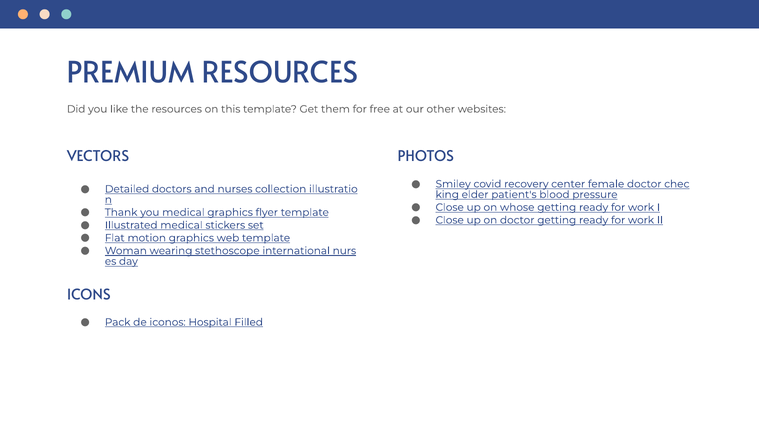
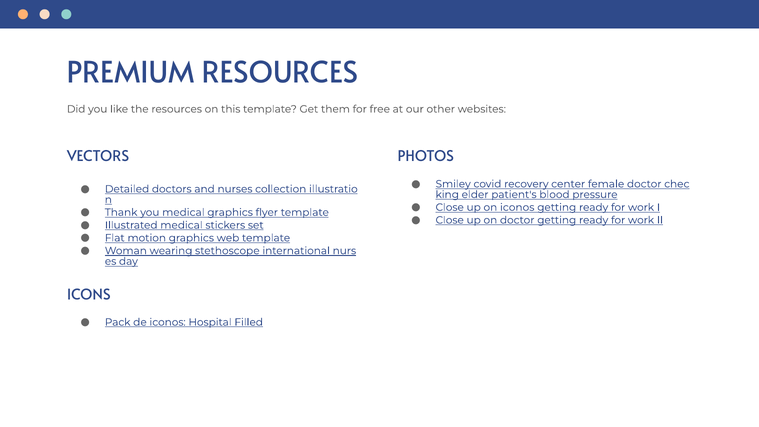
on whose: whose -> iconos (517, 207)
